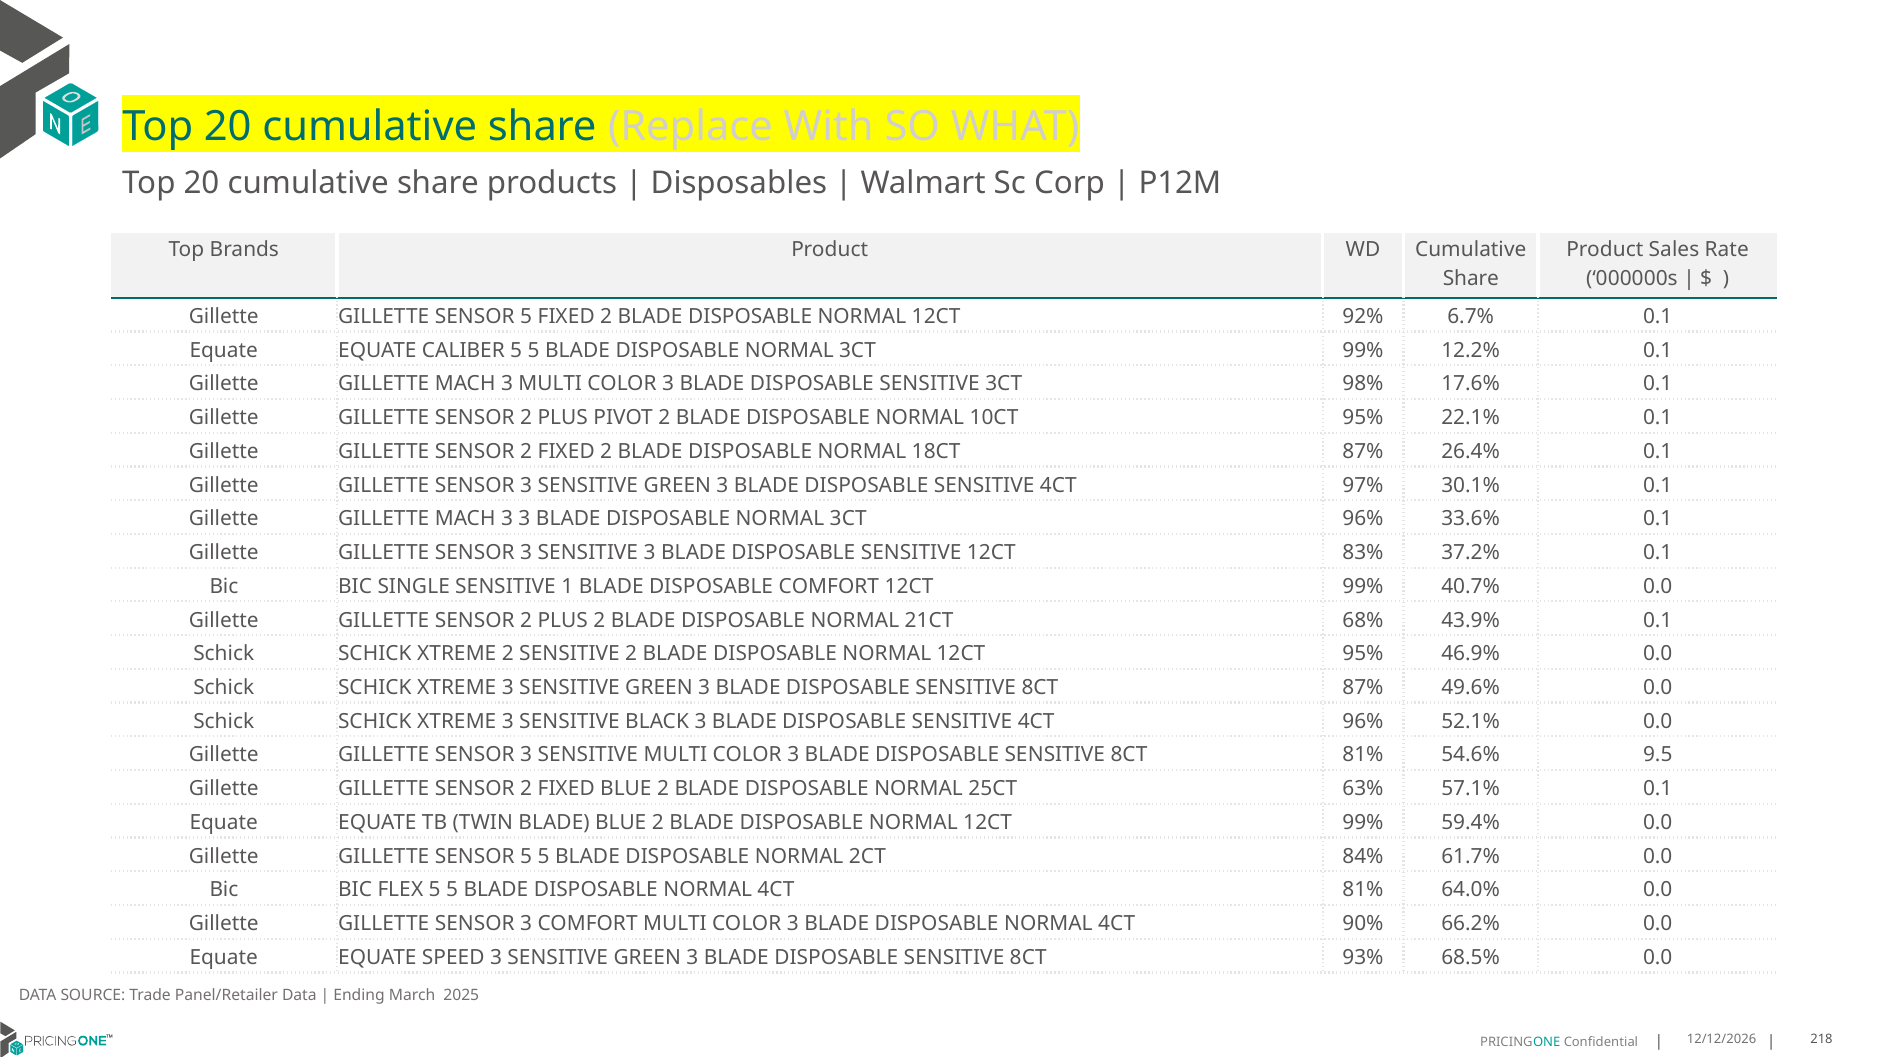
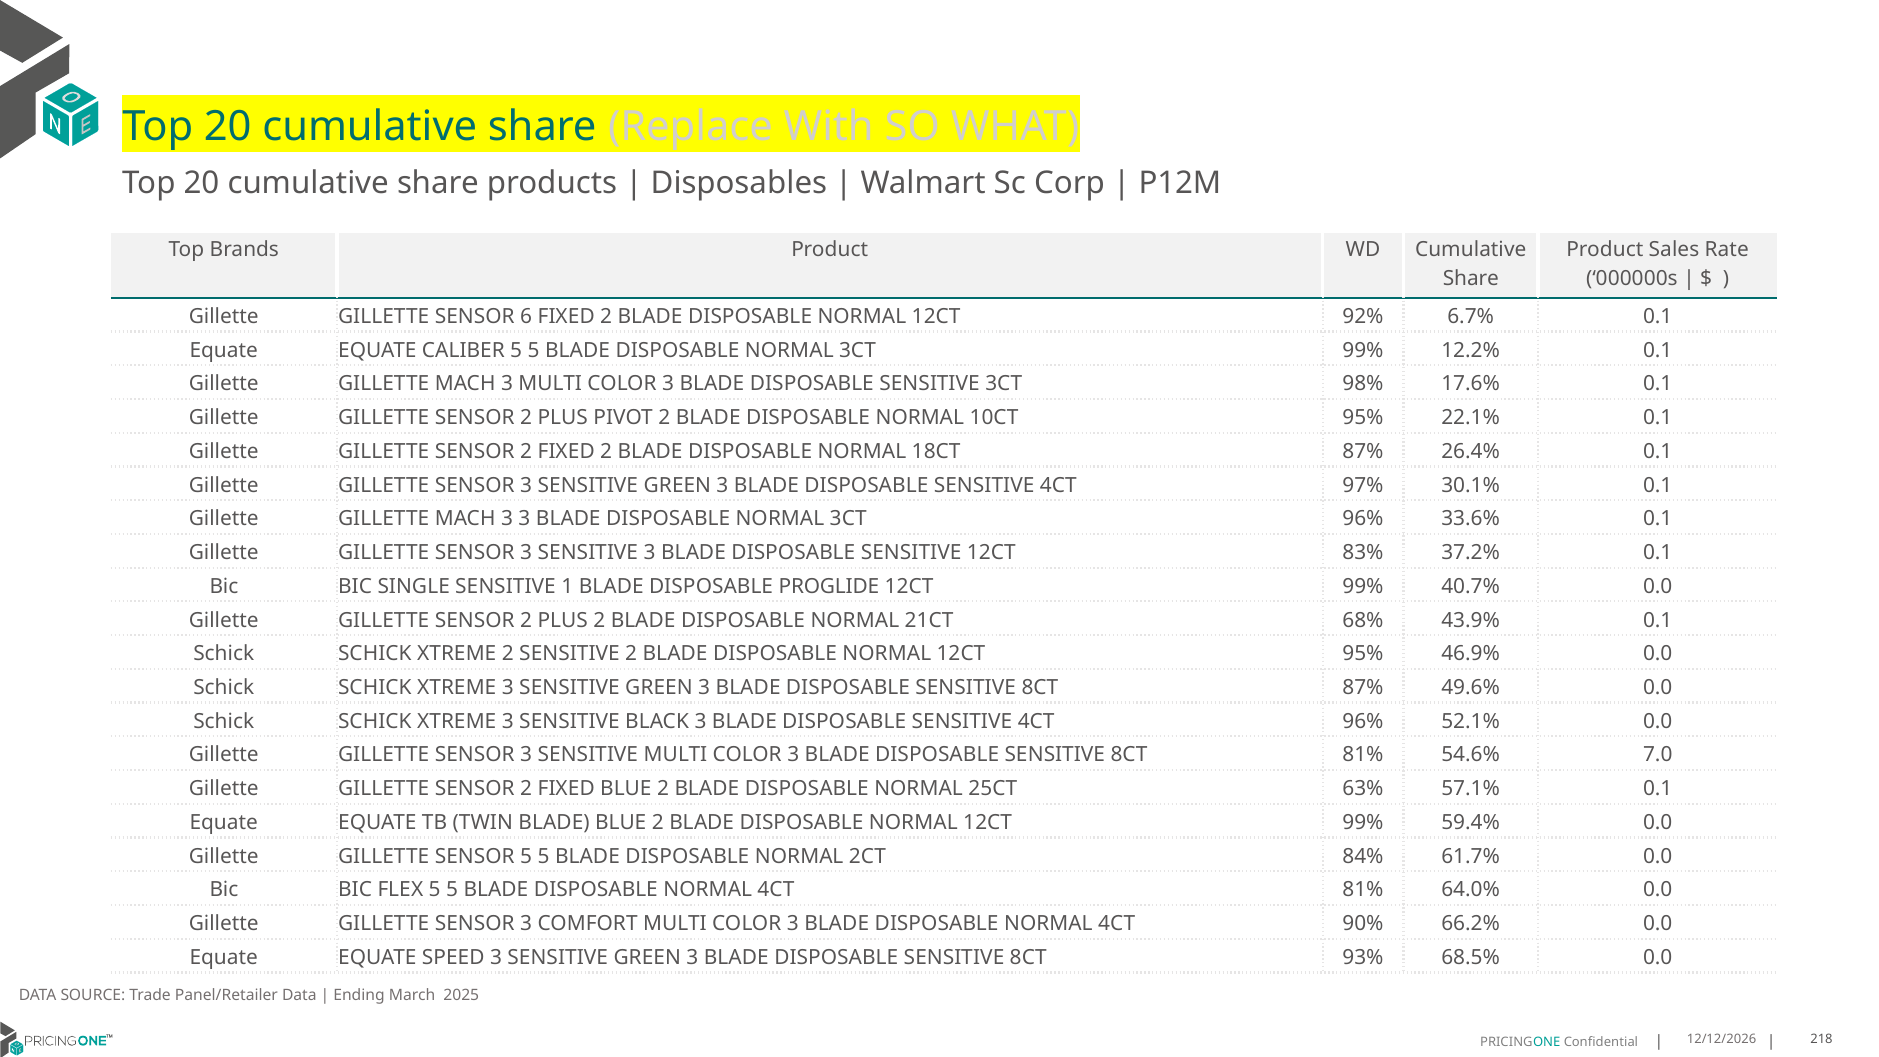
5: 5 -> 6 (526, 317)
DISPOSABLE COMFORT: COMFORT -> PROGLIDE (829, 586)
9.5: 9.5 -> 7.0 (1658, 755)
